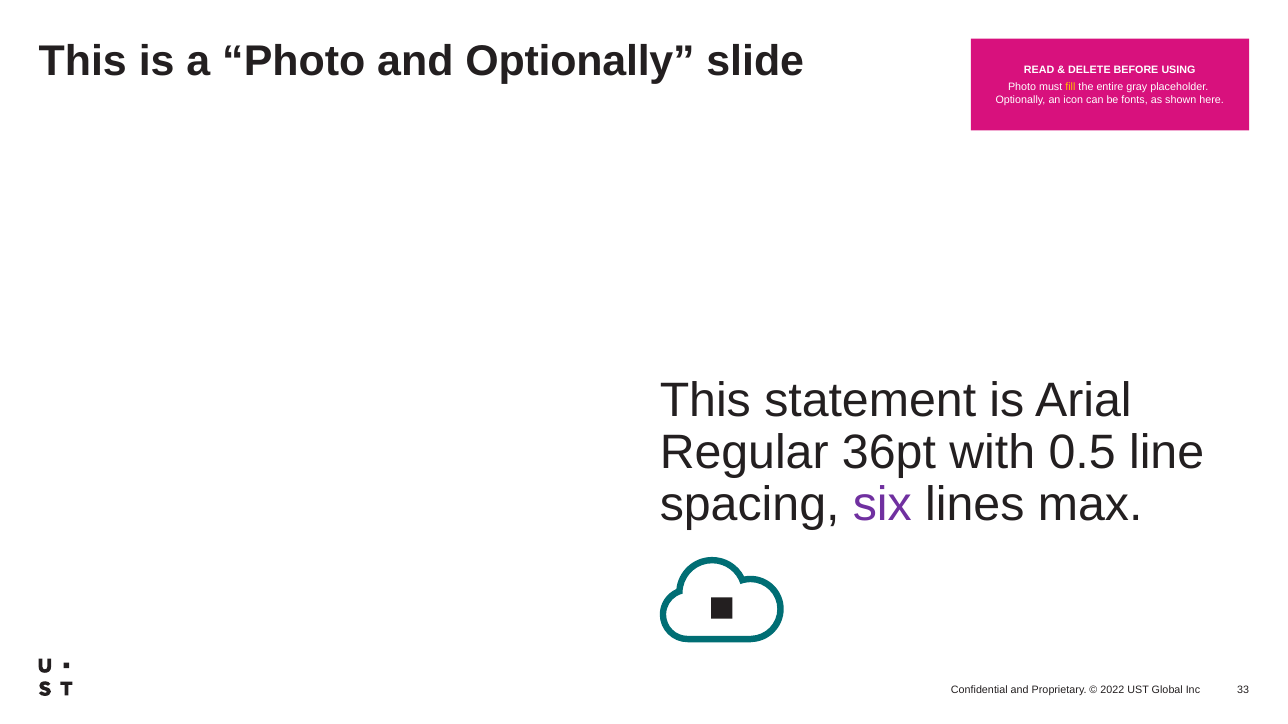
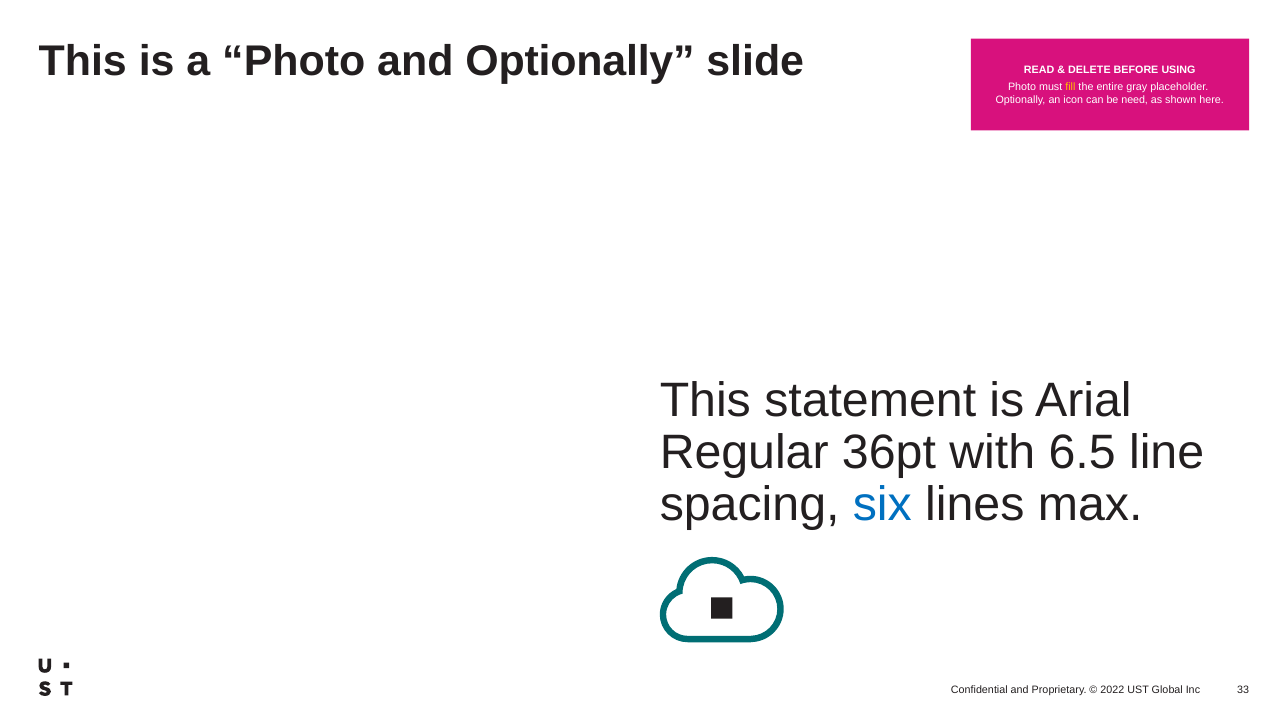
fonts: fonts -> need (1135, 100)
0.5: 0.5 -> 6.5 (1082, 453)
six colour: purple -> blue (882, 505)
